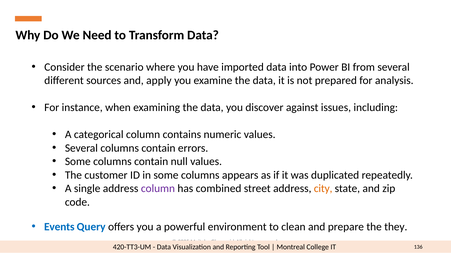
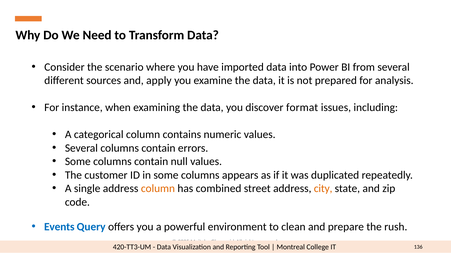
against: against -> format (302, 108)
column colour: purple -> orange (158, 189)
they: they -> rush (396, 227)
